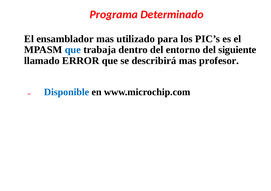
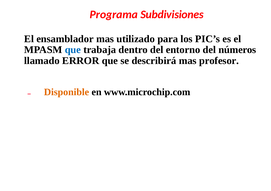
Determinado: Determinado -> Subdivisiones (172, 14)
siguiente: siguiente -> números (237, 50)
Disponible colour: blue -> orange (66, 92)
